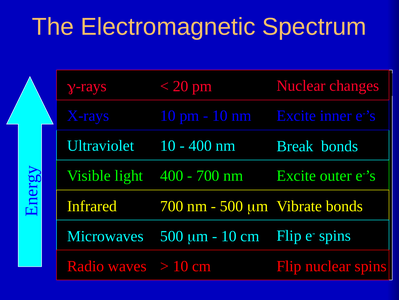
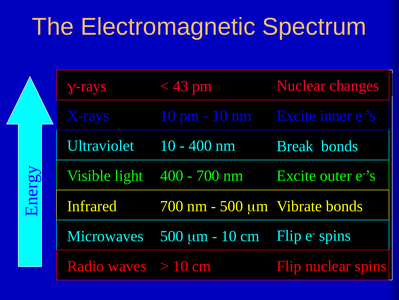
20: 20 -> 43 (181, 86)
